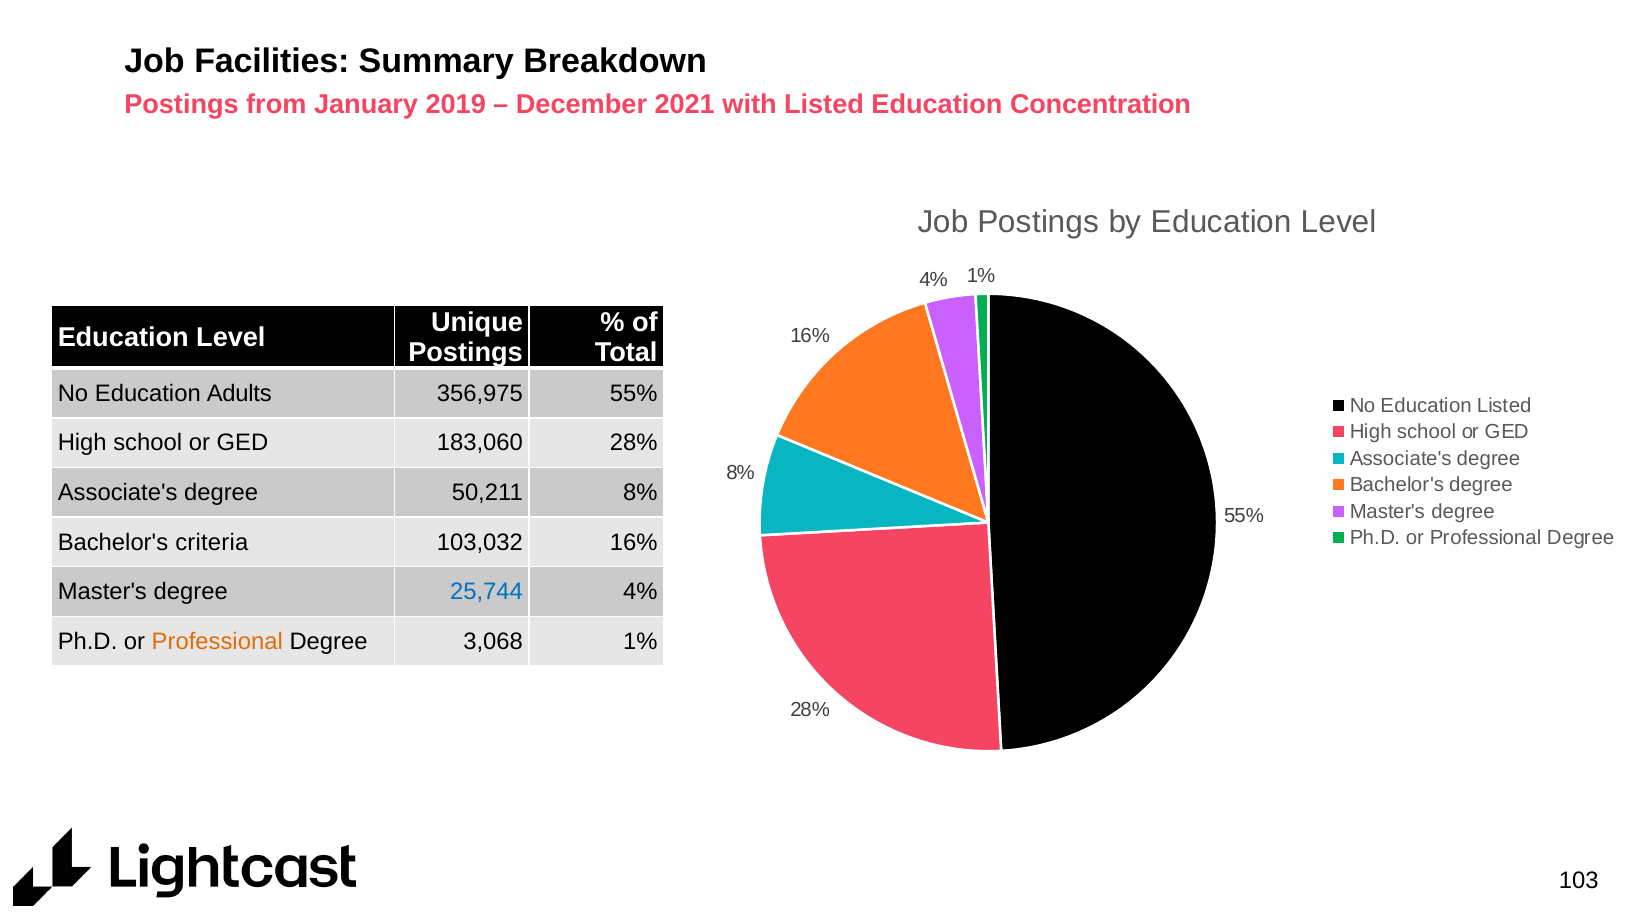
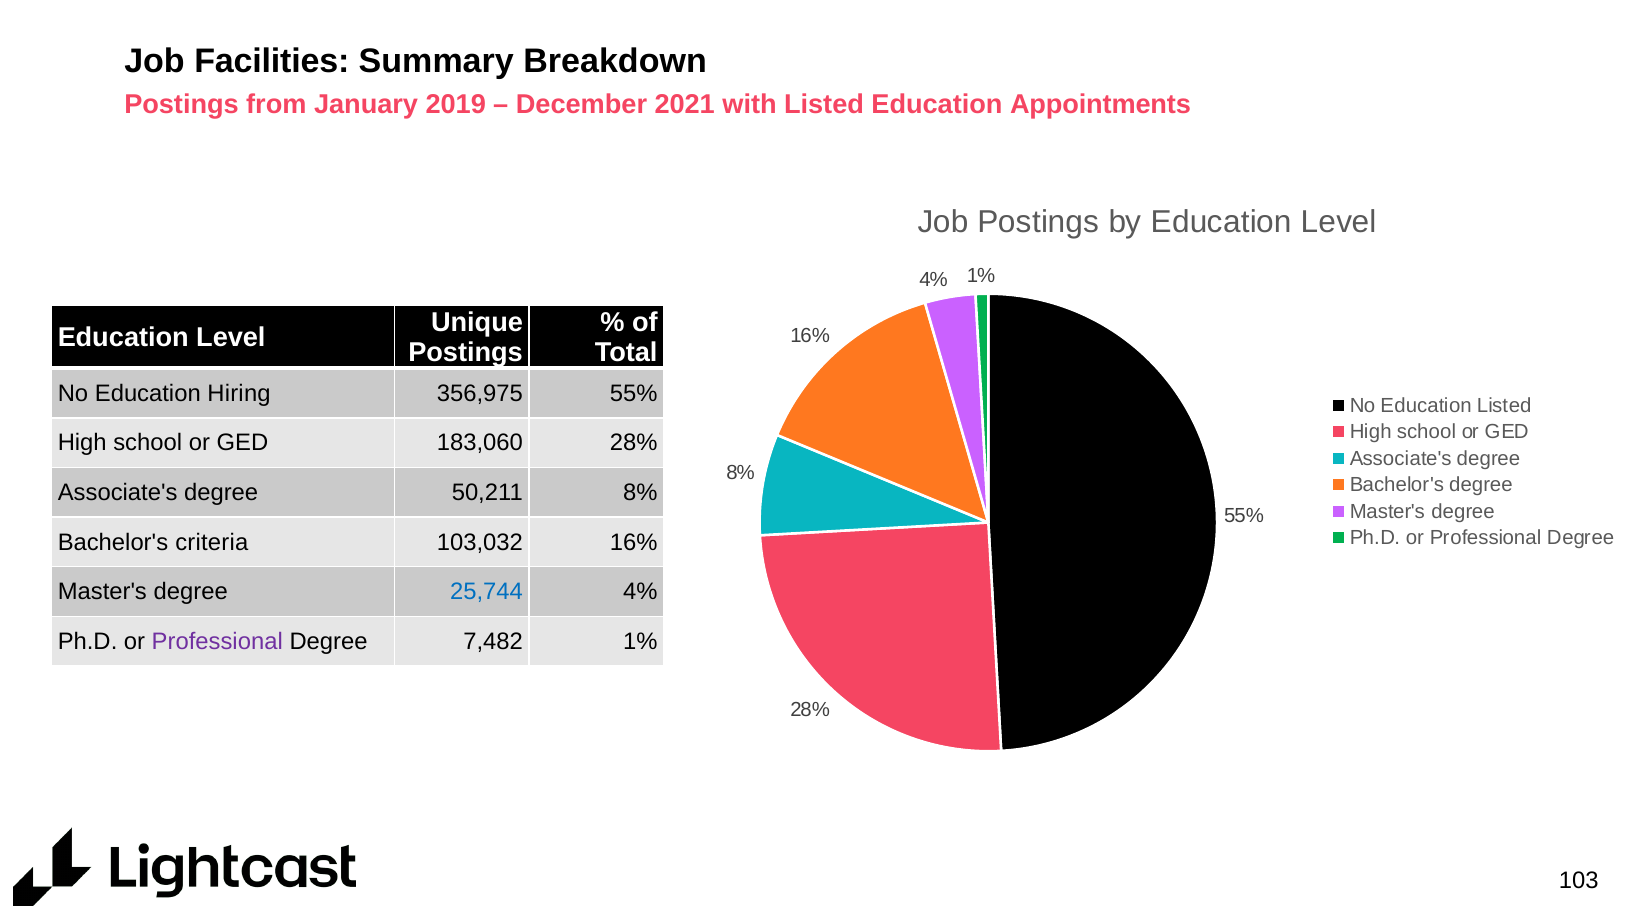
Concentration: Concentration -> Appointments (1100, 105)
Adults: Adults -> Hiring (239, 393)
Professional colour: orange -> purple (217, 642)
3,068: 3,068 -> 7,482 (493, 642)
